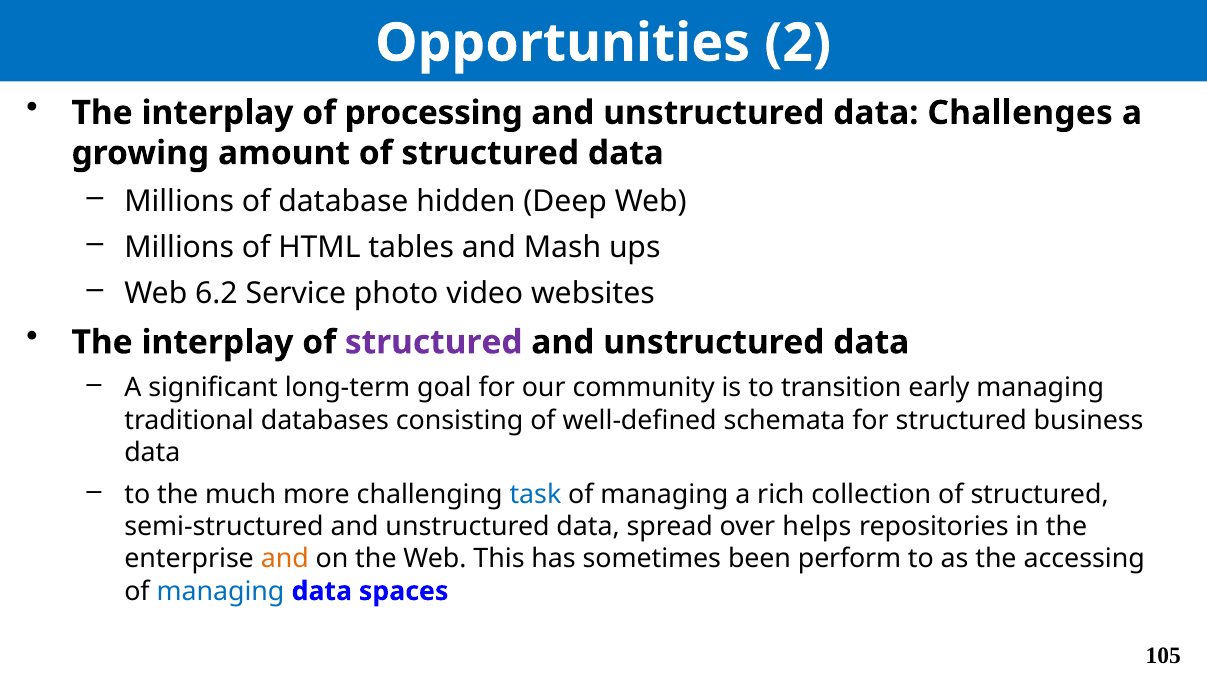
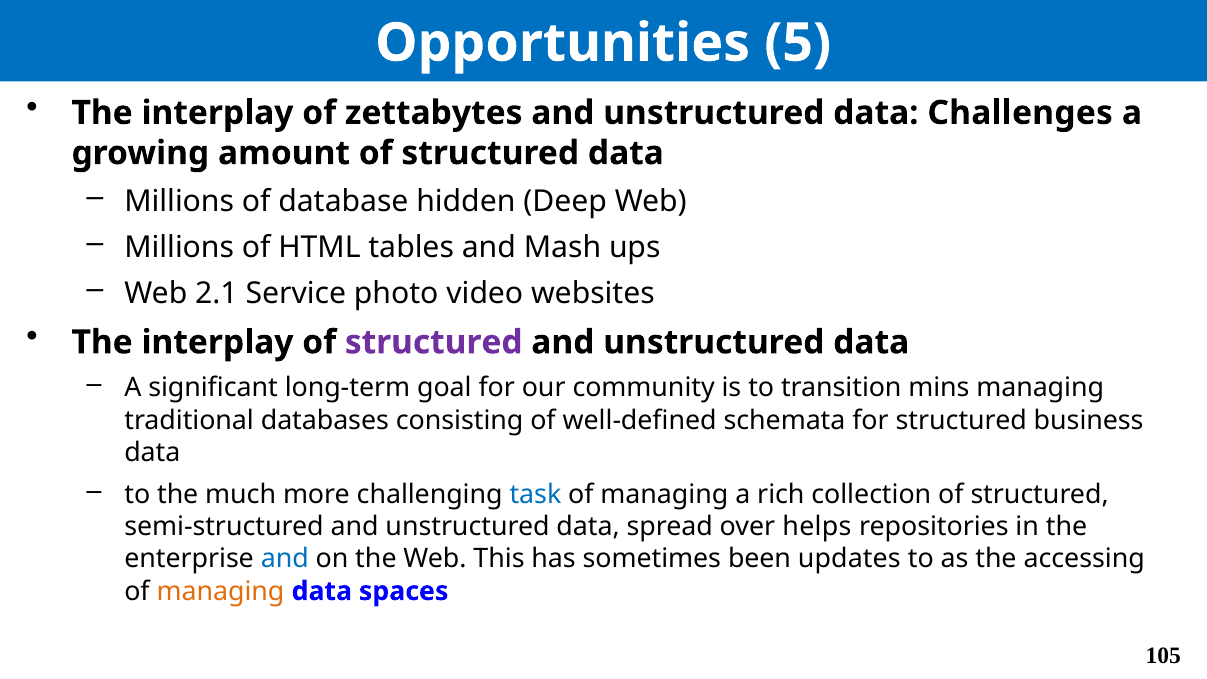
2: 2 -> 5 (798, 43)
processing: processing -> zettabytes (434, 113)
6.2: 6.2 -> 2.1 (216, 294)
early: early -> mins (939, 388)
and colour: orange -> blue (285, 559)
perform: perform -> updates (849, 559)
managing colour: blue -> orange (220, 591)
